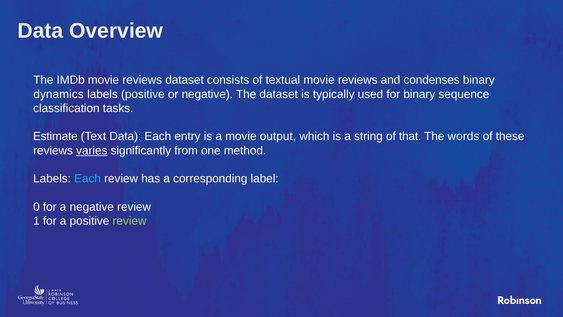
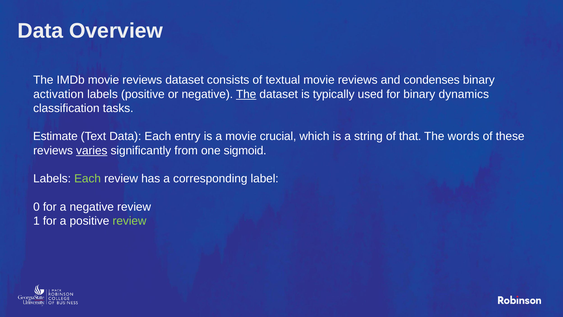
dynamics: dynamics -> activation (59, 94)
The underline: none -> present (246, 94)
sequence: sequence -> dynamics (464, 94)
output: output -> crucial (278, 136)
method: method -> sigmoid (245, 150)
Each colour: light blue -> light green (88, 179)
